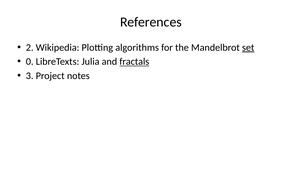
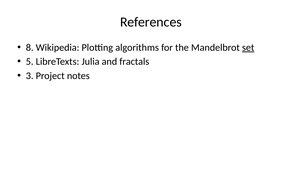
2: 2 -> 8 (30, 48)
0: 0 -> 5 (30, 62)
fractals underline: present -> none (134, 62)
